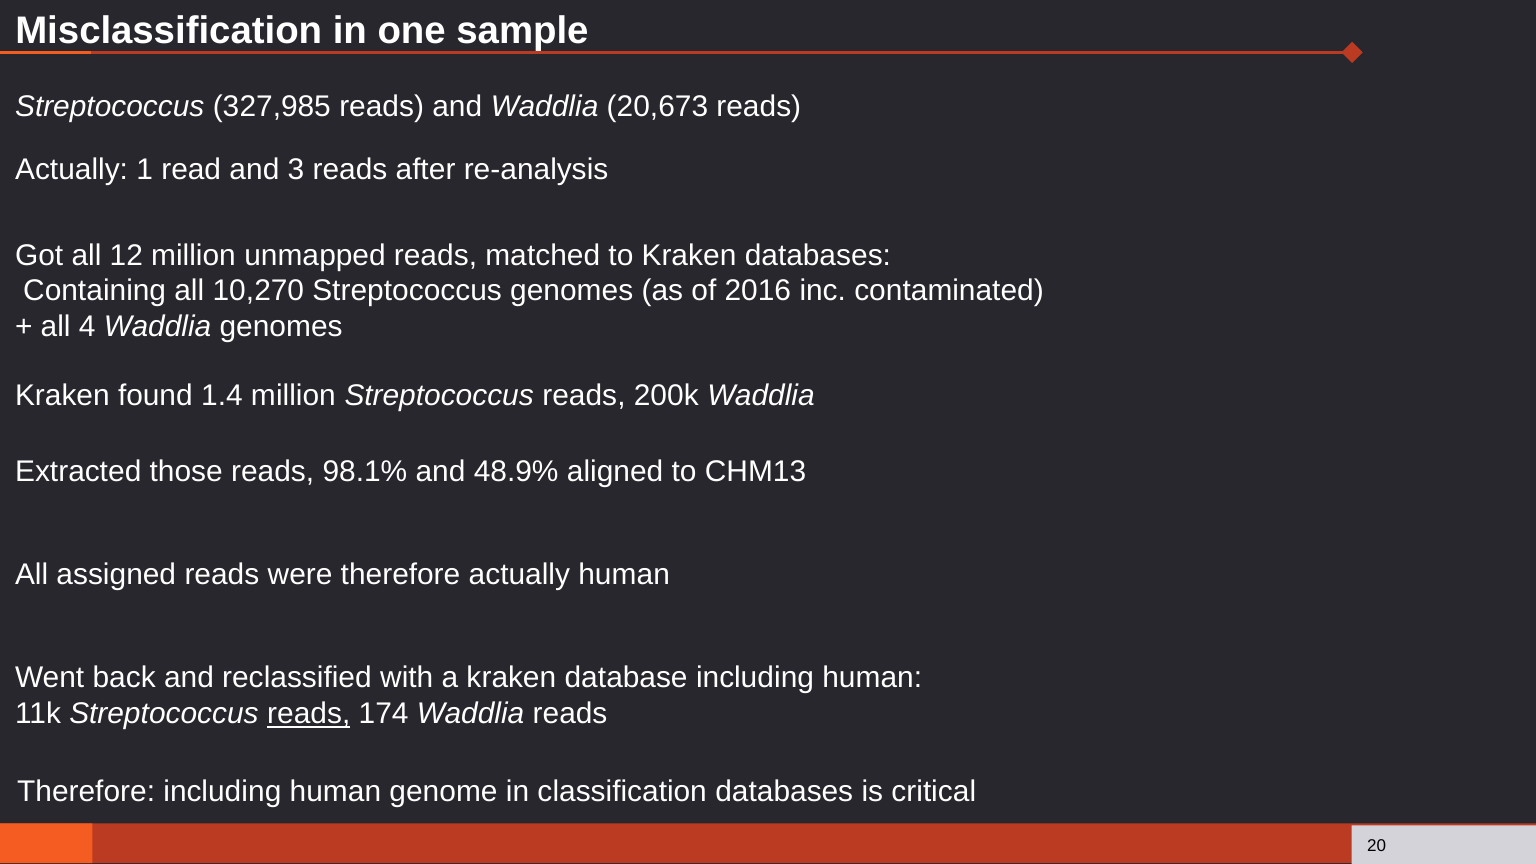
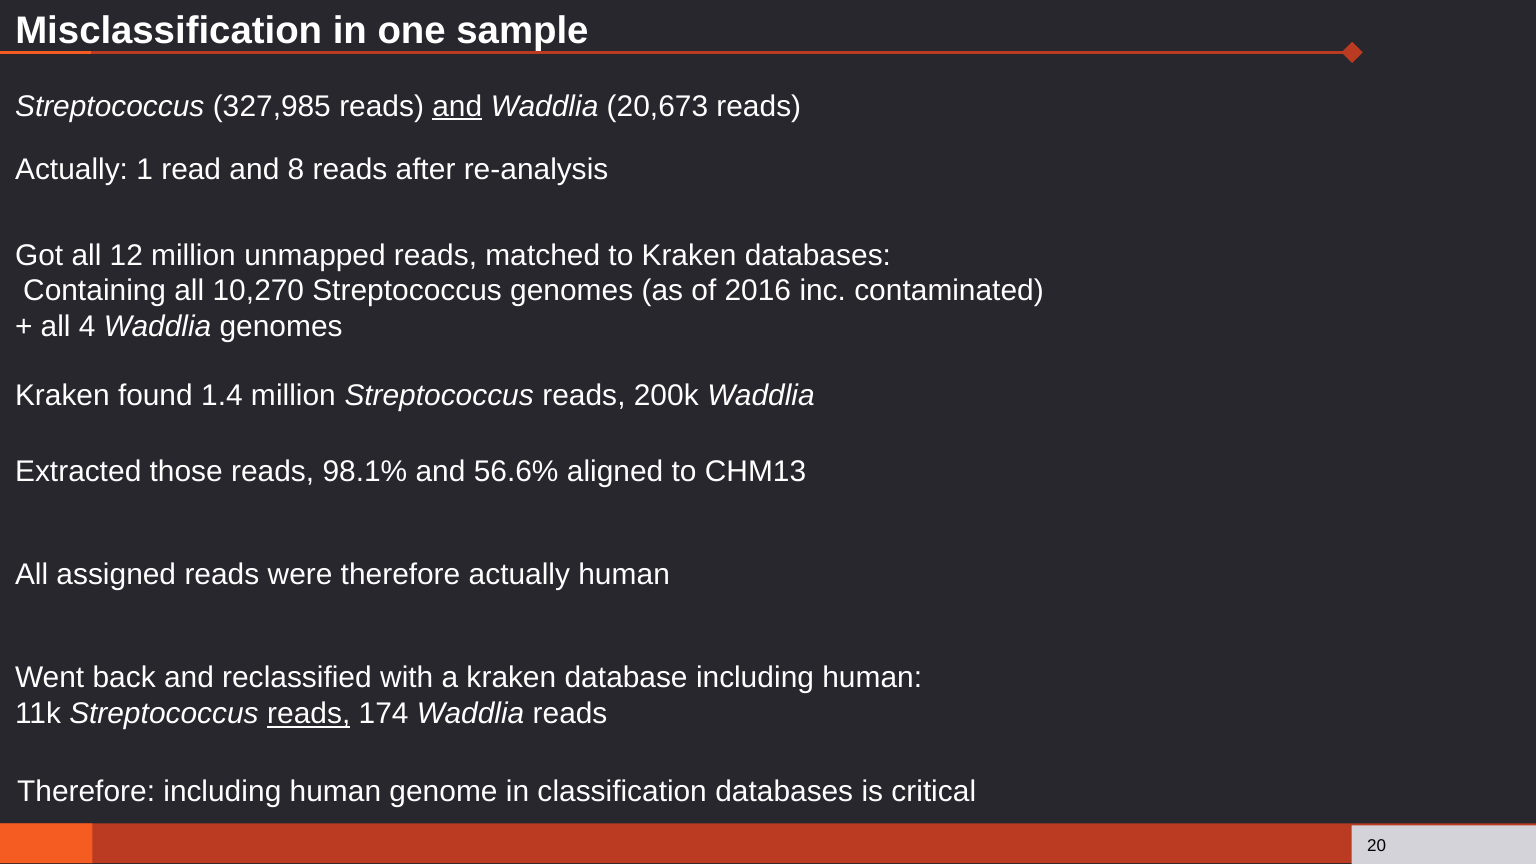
and underline: none -> present (457, 106)
3: 3 -> 8 (296, 170)
48.9%: 48.9% -> 56.6% (516, 472)
